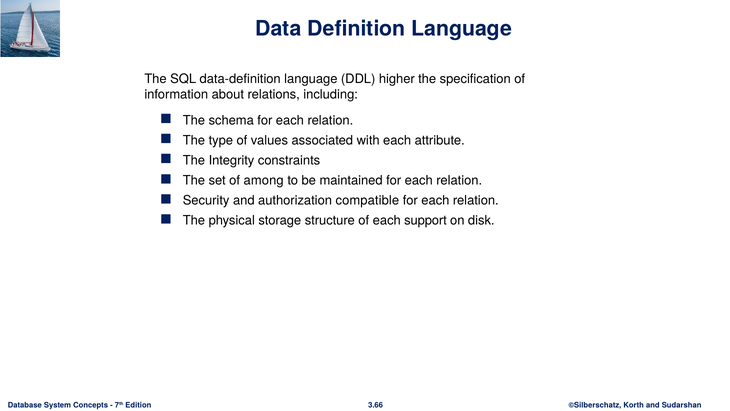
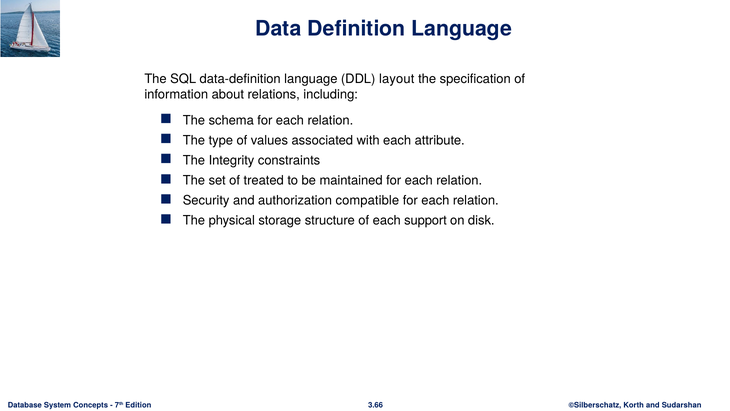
higher: higher -> layout (397, 79)
among: among -> treated (264, 180)
